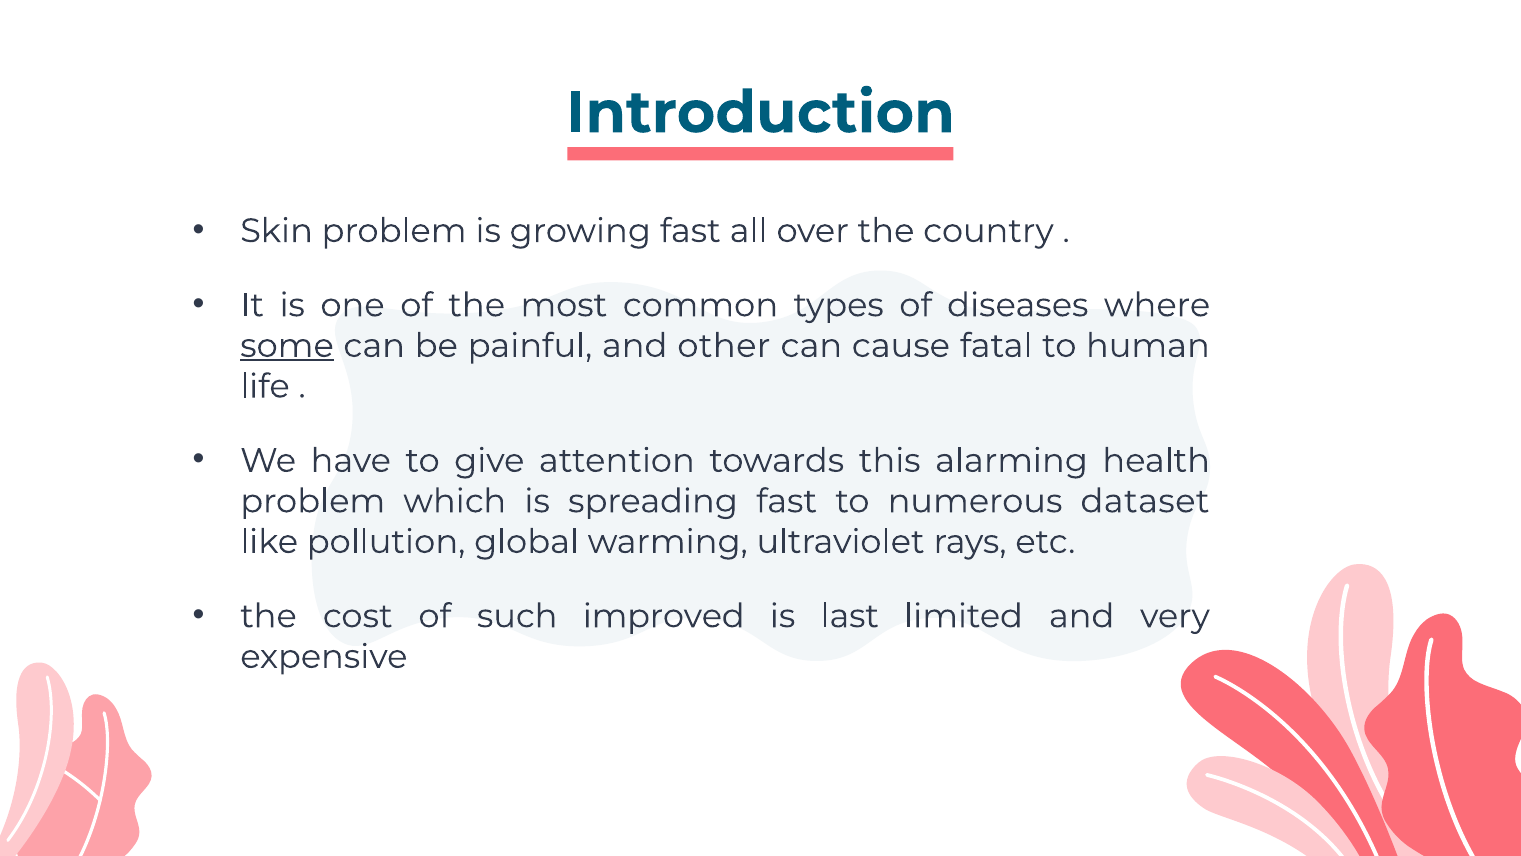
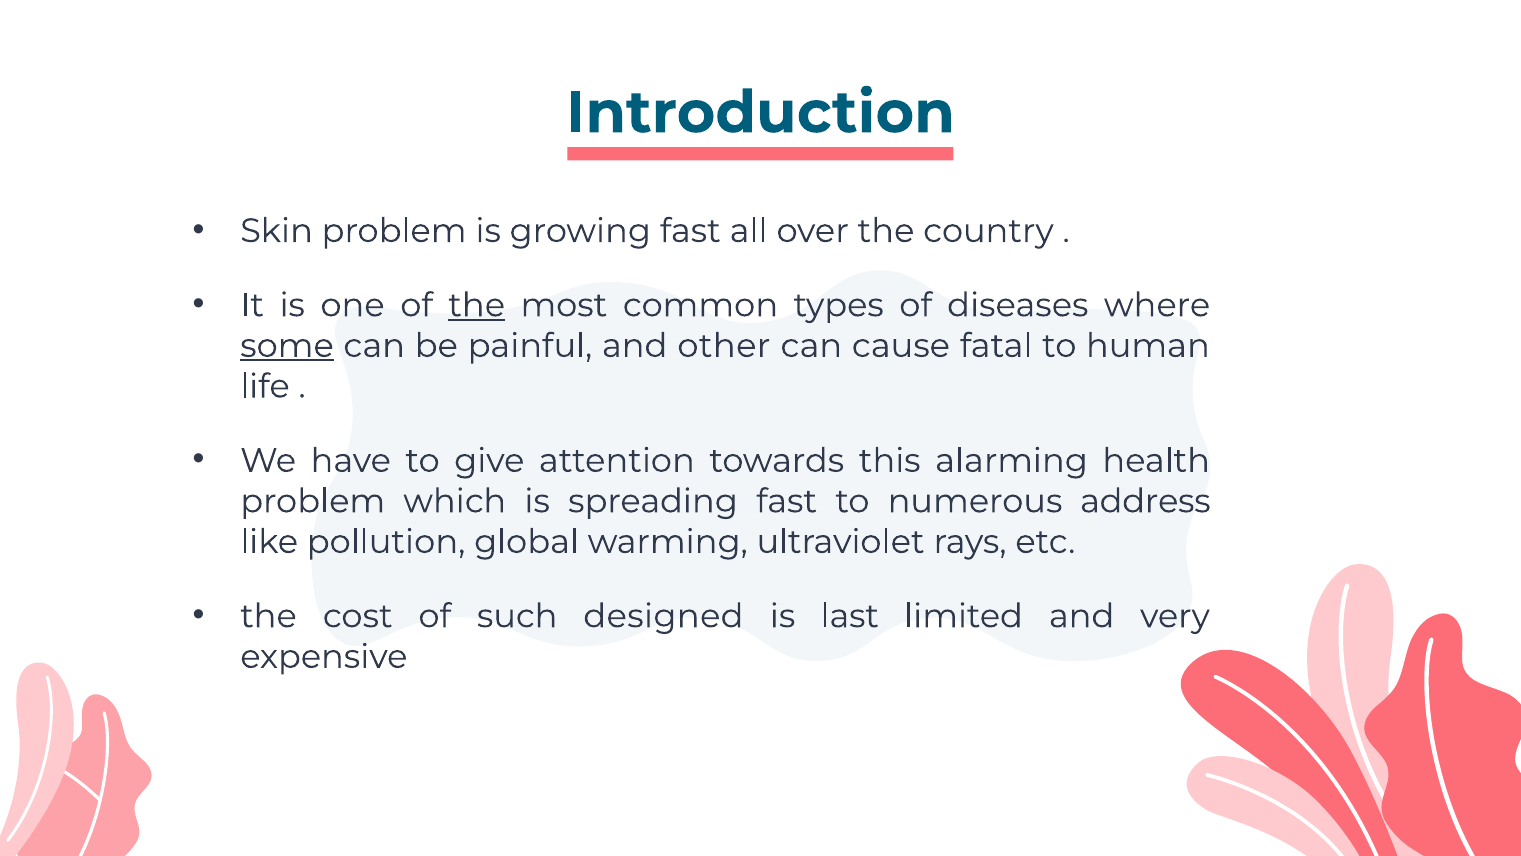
the underline: none -> present (477, 305)
dataset: dataset -> address (1145, 501)
improved: improved -> designed (663, 616)
